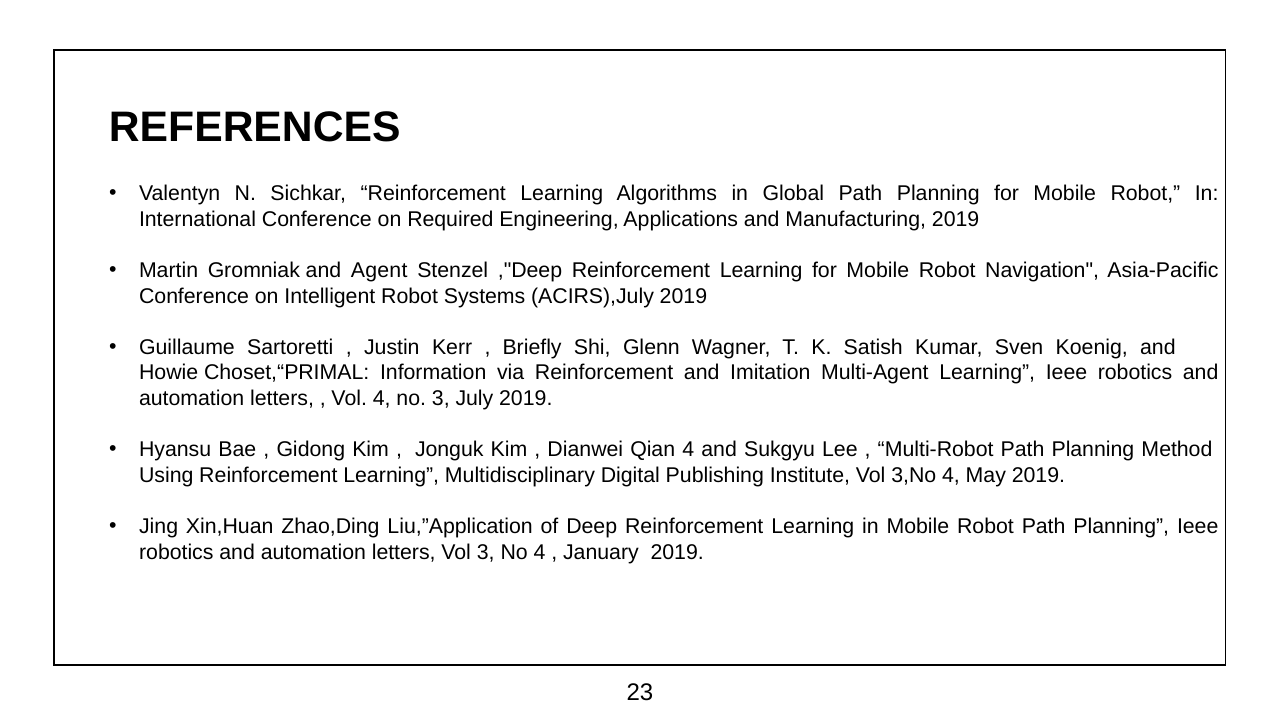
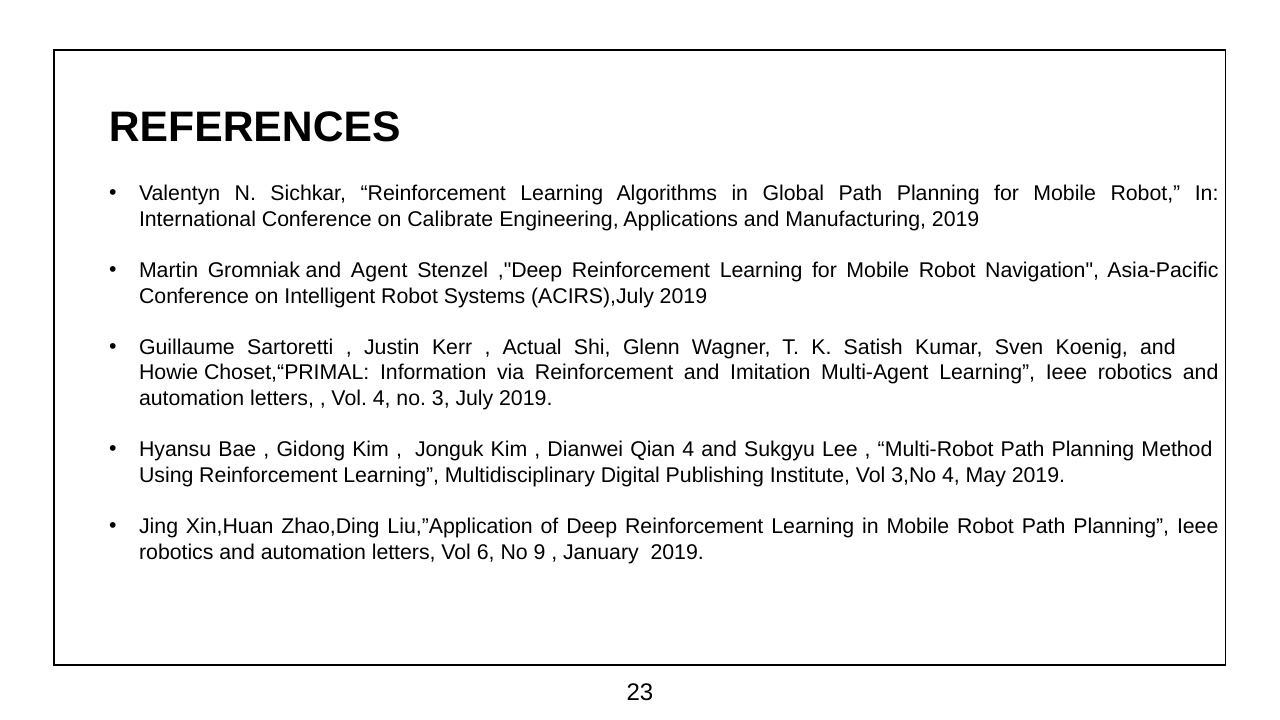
Required: Required -> Calibrate (450, 219)
Briefly: Briefly -> Actual (532, 347)
Vol 3: 3 -> 6 (486, 552)
No 4: 4 -> 9 (540, 552)
